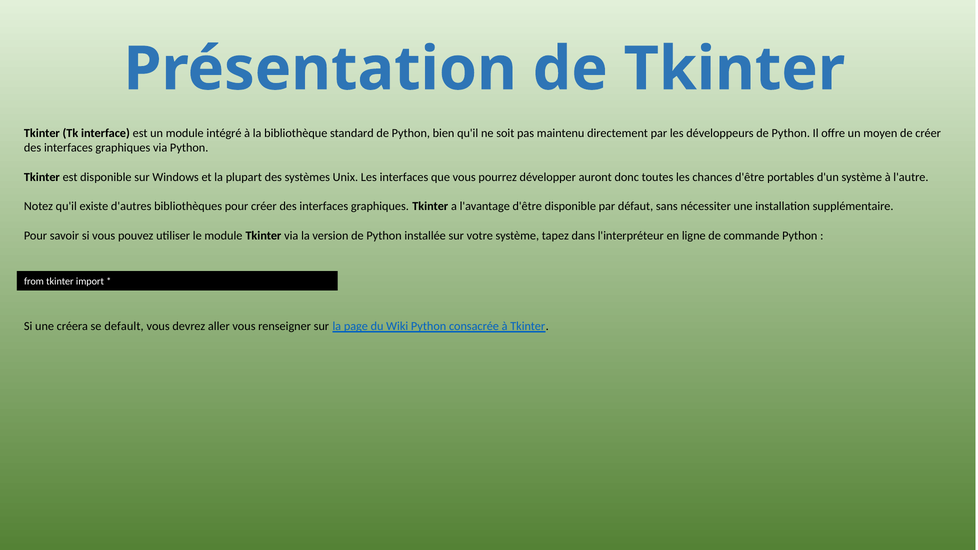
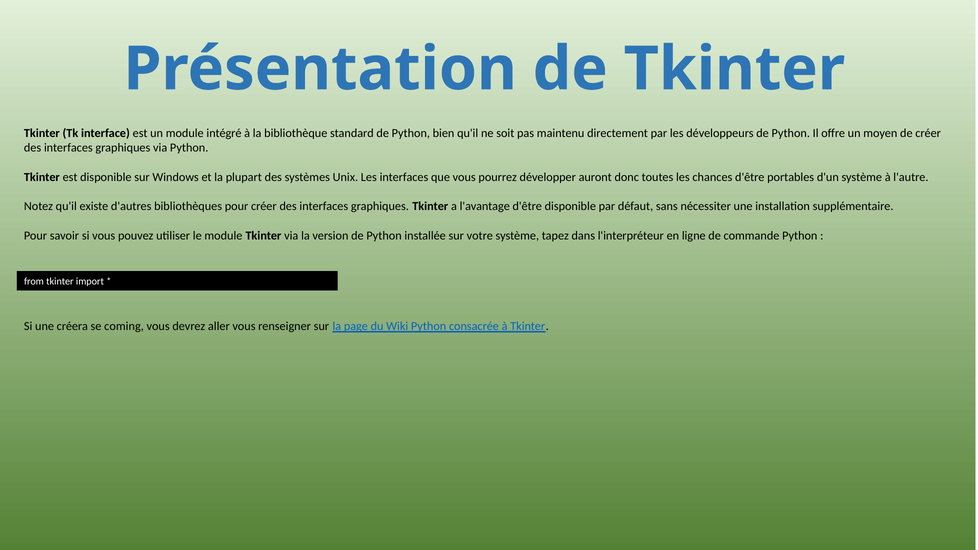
default: default -> coming (124, 326)
